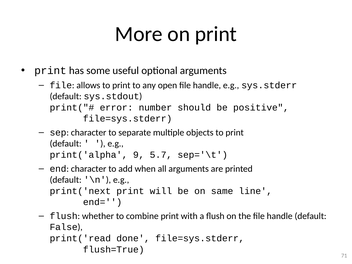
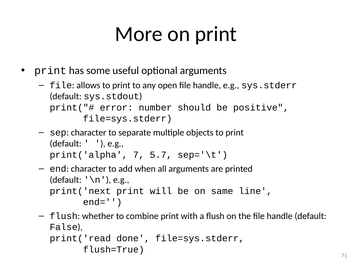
9: 9 -> 7 (139, 155)
